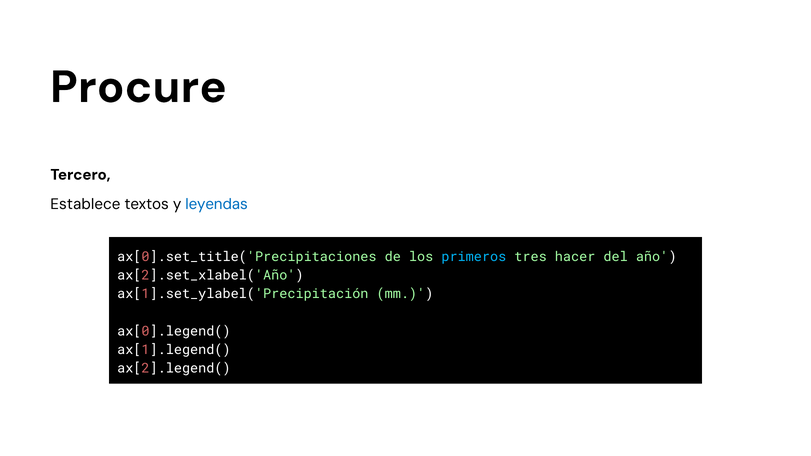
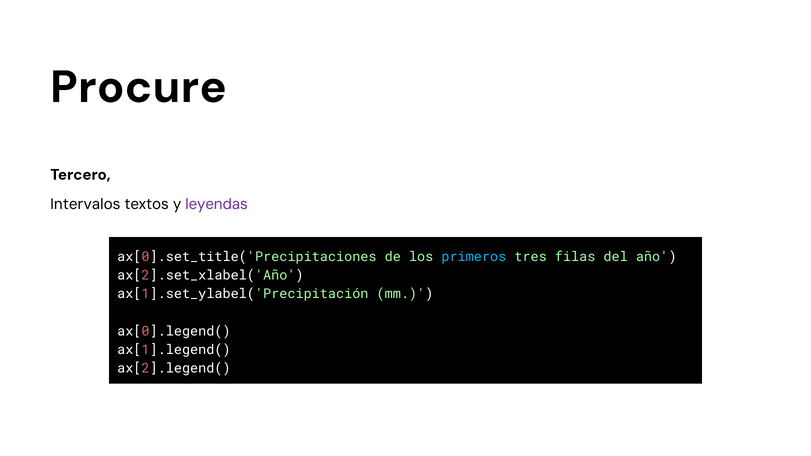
Establece: Establece -> Intervalos (85, 204)
leyendas colour: blue -> purple (217, 204)
hacer: hacer -> filas (575, 257)
